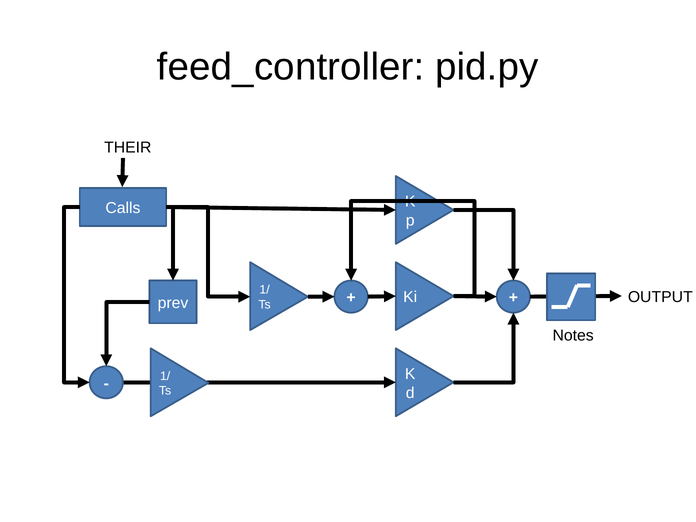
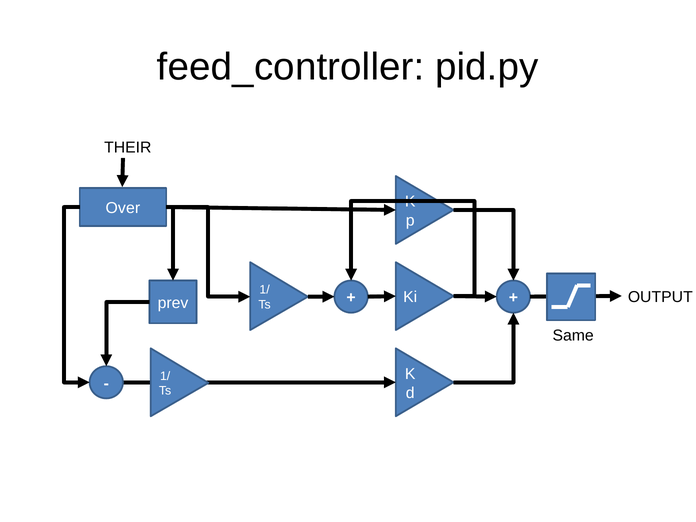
Calls: Calls -> Over (123, 208)
Notes: Notes -> Same (573, 336)
